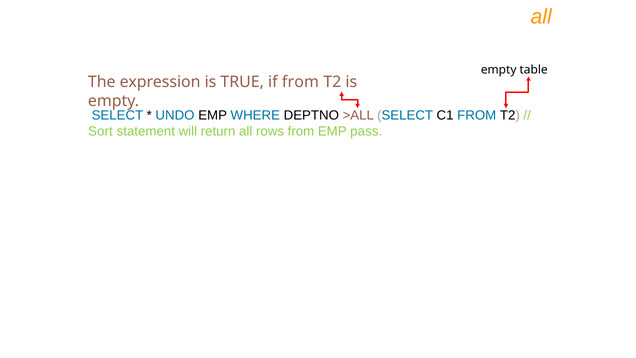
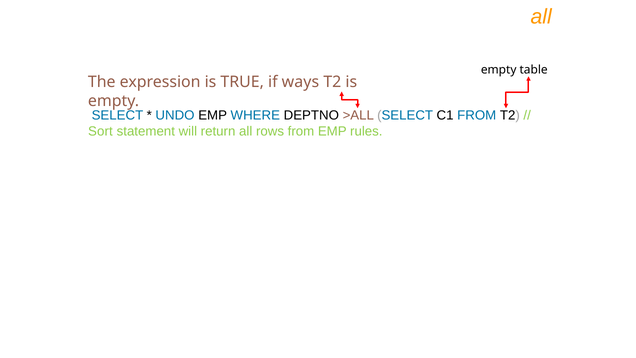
if from: from -> ways (300, 82)
pass: pass -> rules (366, 131)
